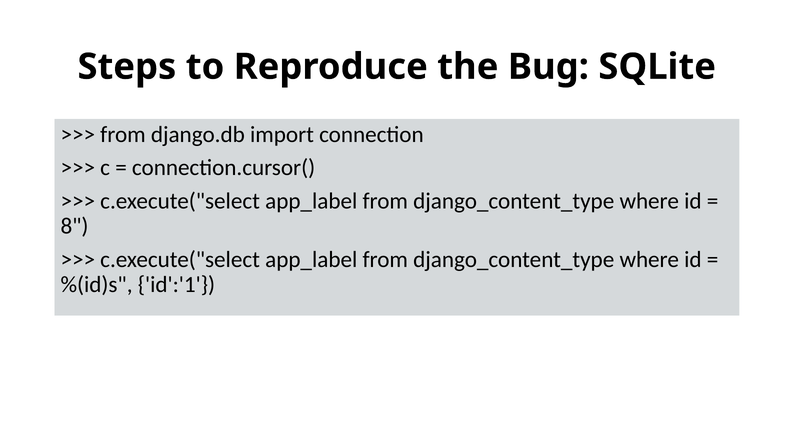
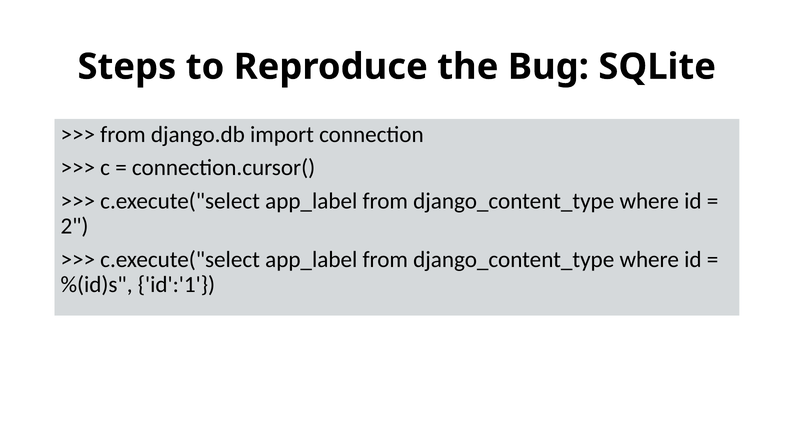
8: 8 -> 2 (75, 226)
